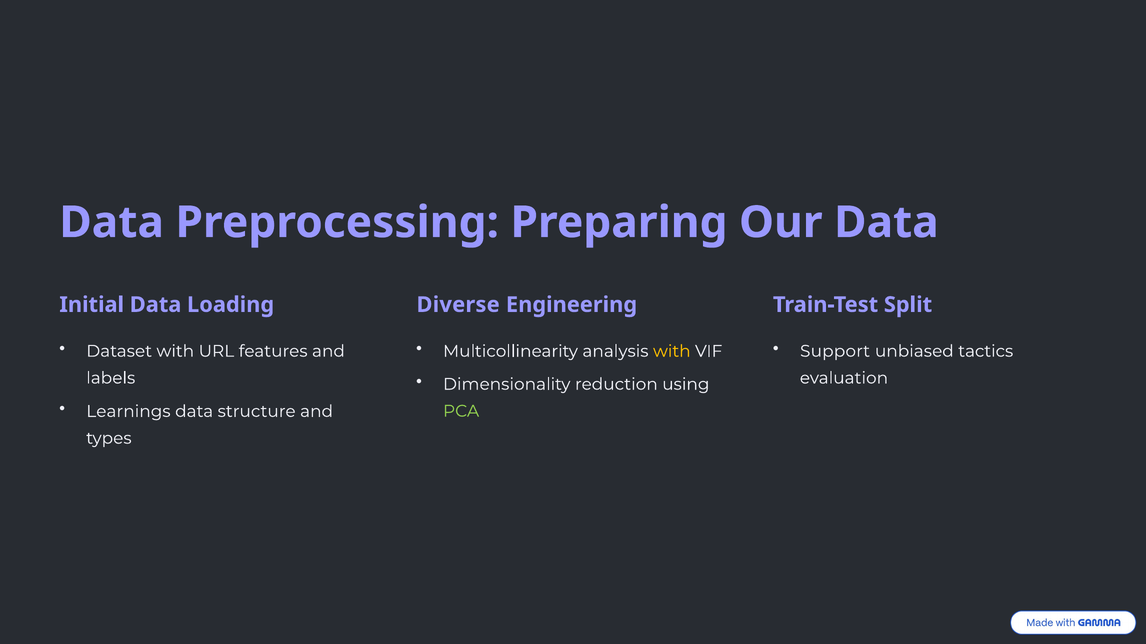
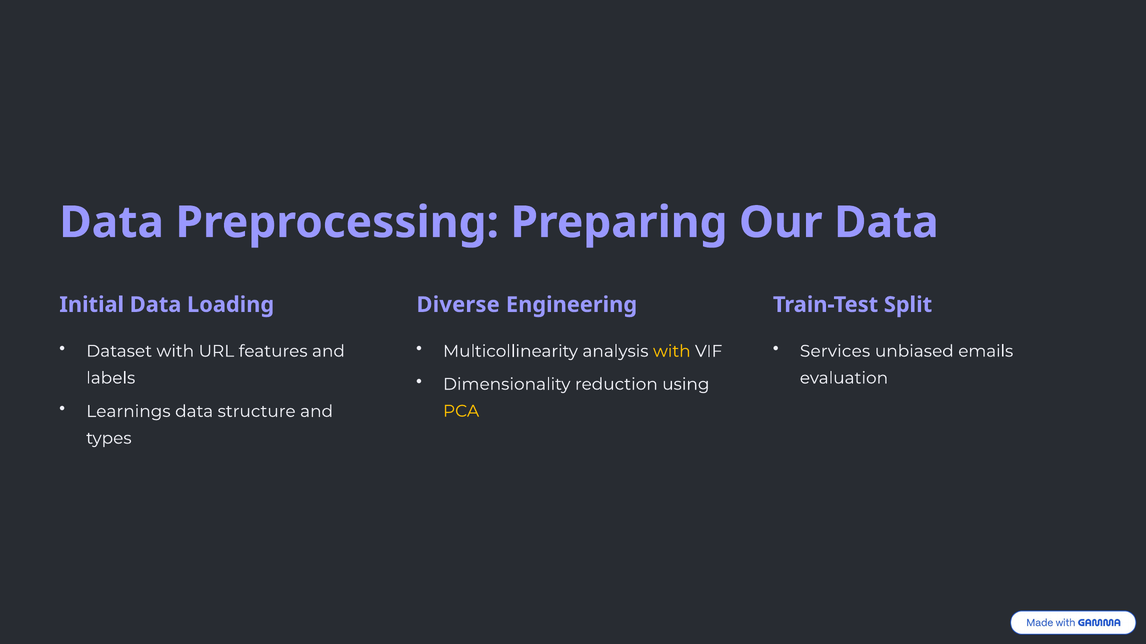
Support: Support -> Services (835, 351)
tactics: tactics -> emails (986, 351)
PCA colour: light green -> yellow (461, 411)
